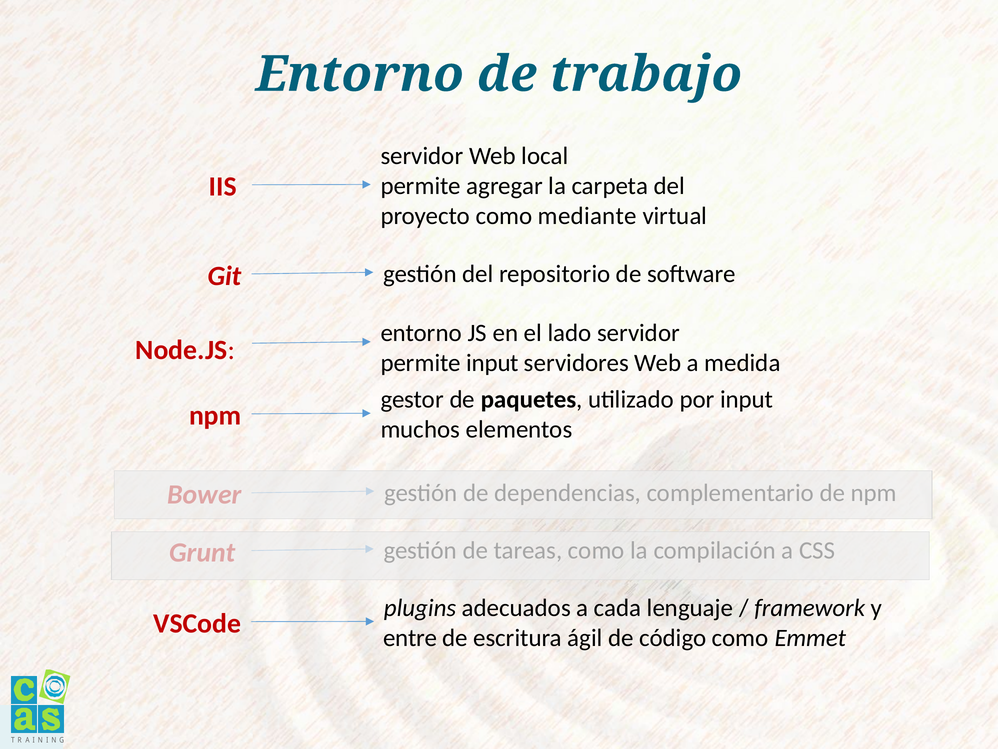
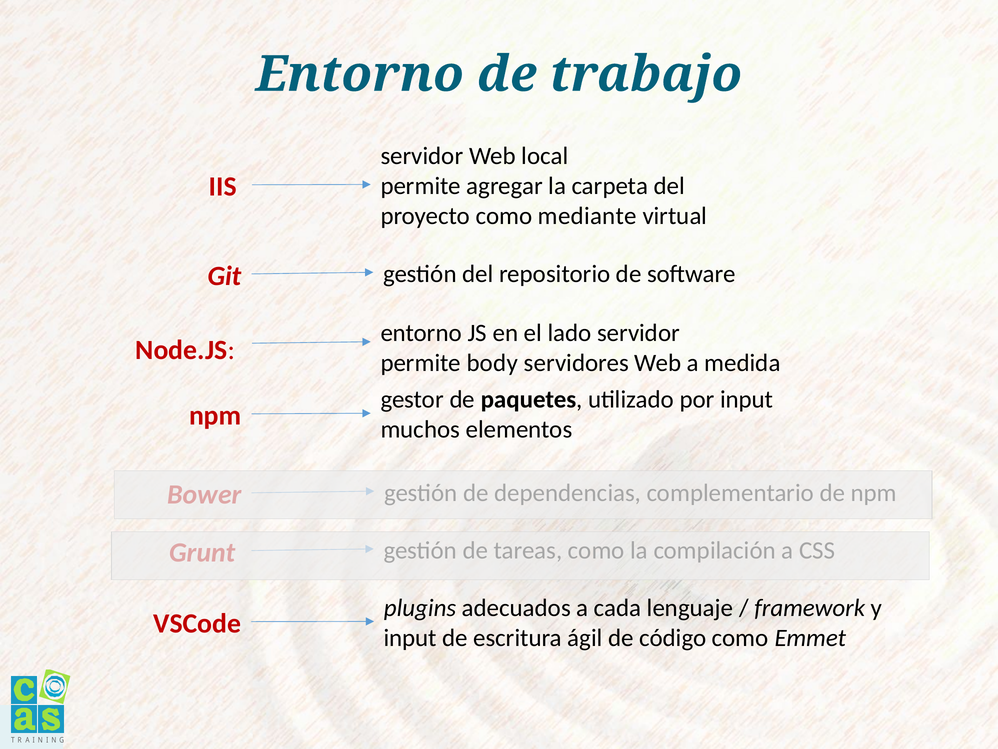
permite input: input -> body (492, 363)
entre: entre -> input (410, 638)
